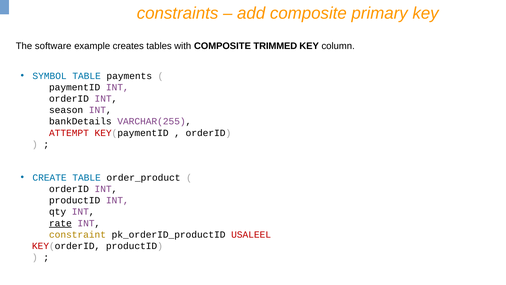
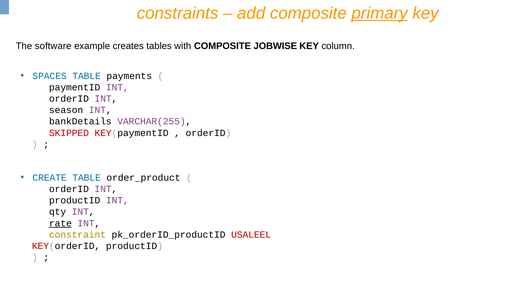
primary underline: none -> present (380, 13)
TRIMMED: TRIMMED -> JOBWISE (275, 46)
SYMBOL: SYMBOL -> SPACES (50, 76)
ATTEMPT: ATTEMPT -> SKIPPED (69, 133)
